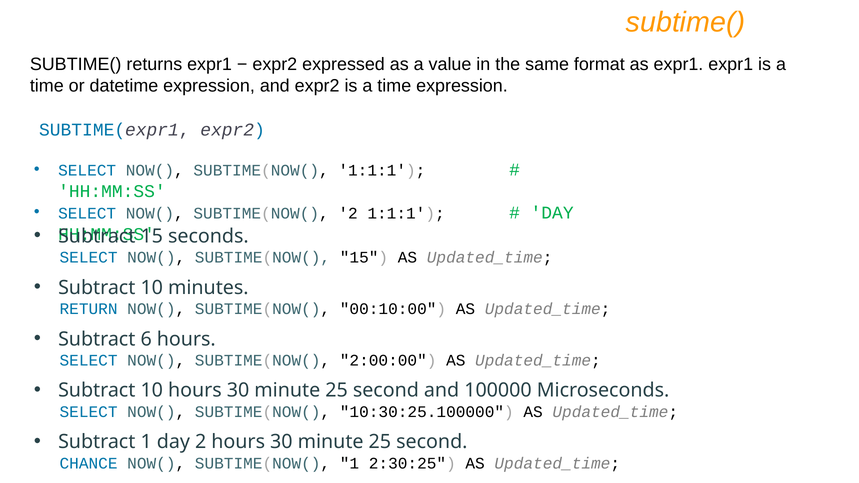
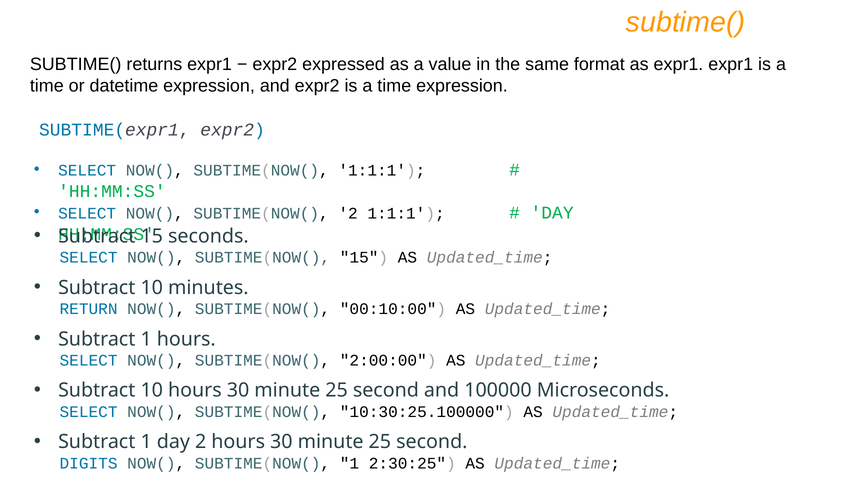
6: 6 -> 1 (146, 339)
CHANCE: CHANCE -> DIGITS (89, 463)
